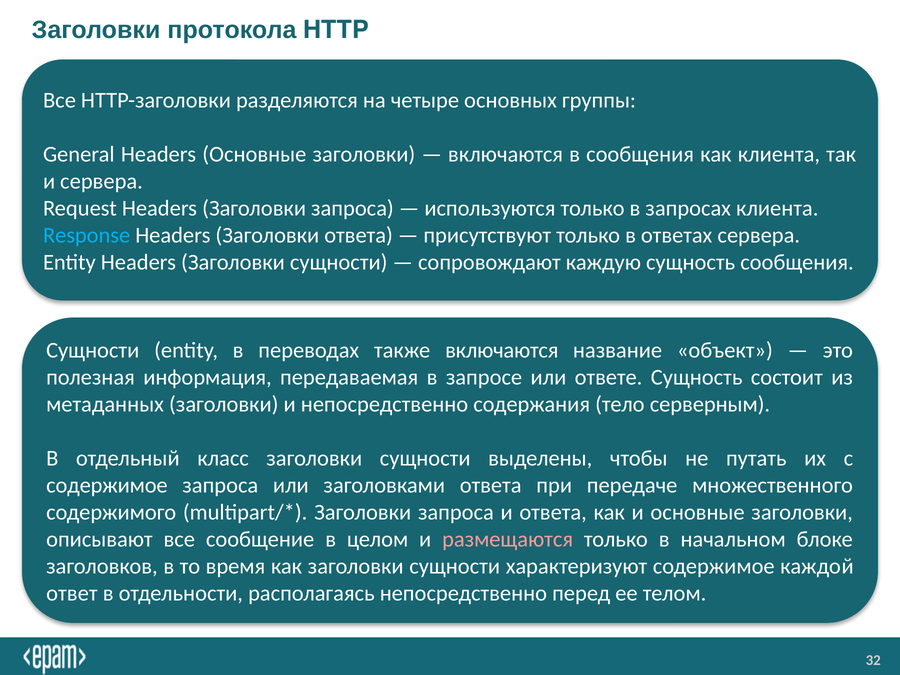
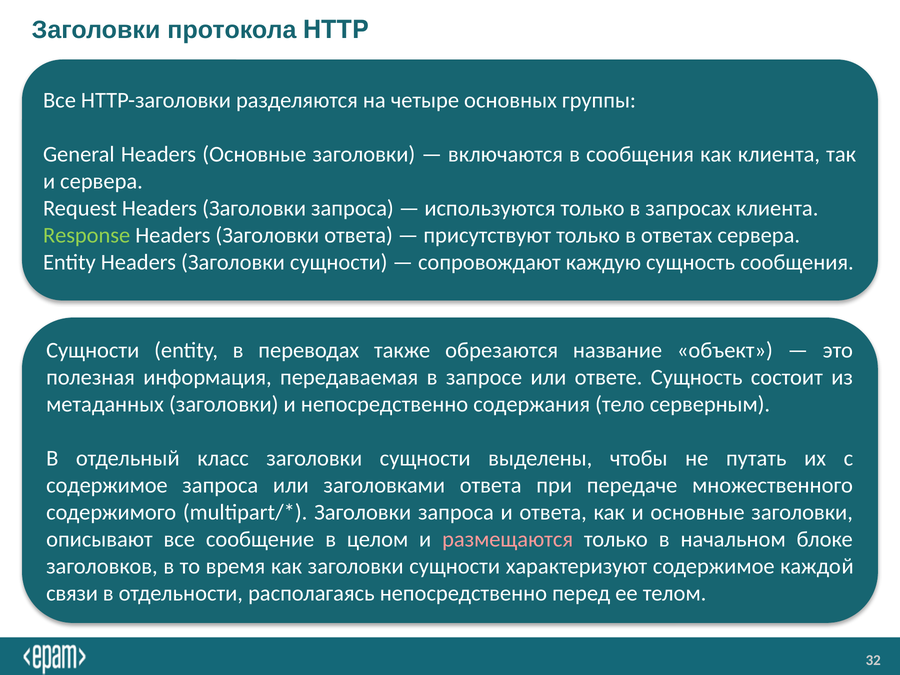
Response colour: light blue -> light green (87, 236)
также включаются: включаются -> обрезаются (502, 350)
ответ: ответ -> связи (72, 593)
